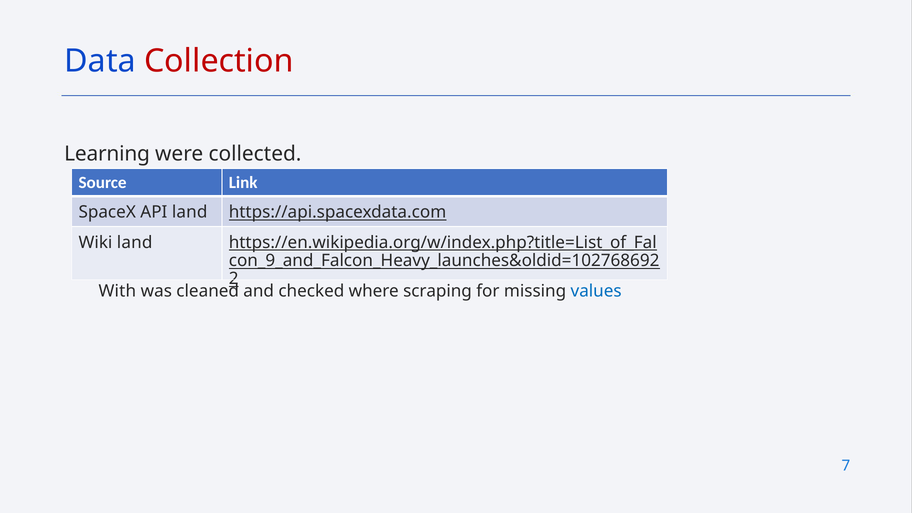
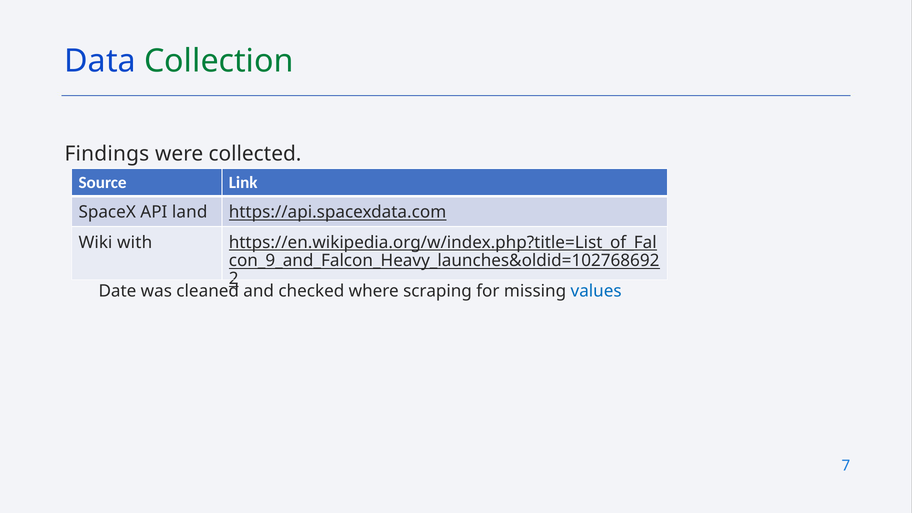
Collection colour: red -> green (219, 61)
Learning: Learning -> Findings (107, 154)
Wiki land: land -> with (135, 242)
With: With -> Date (117, 291)
